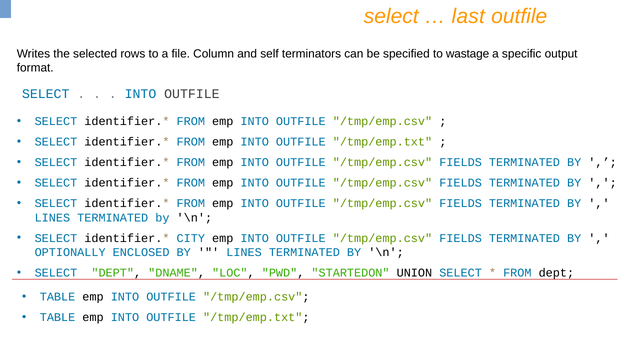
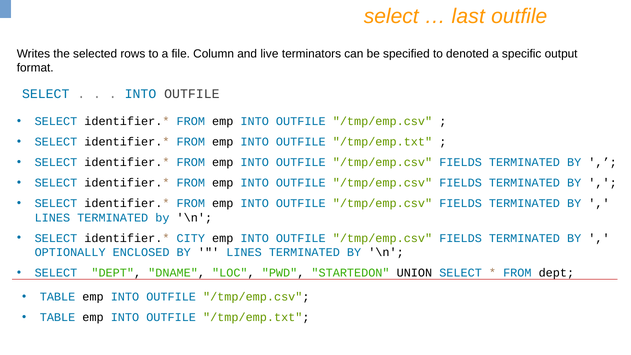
self: self -> live (269, 54)
wastage: wastage -> denoted (467, 54)
